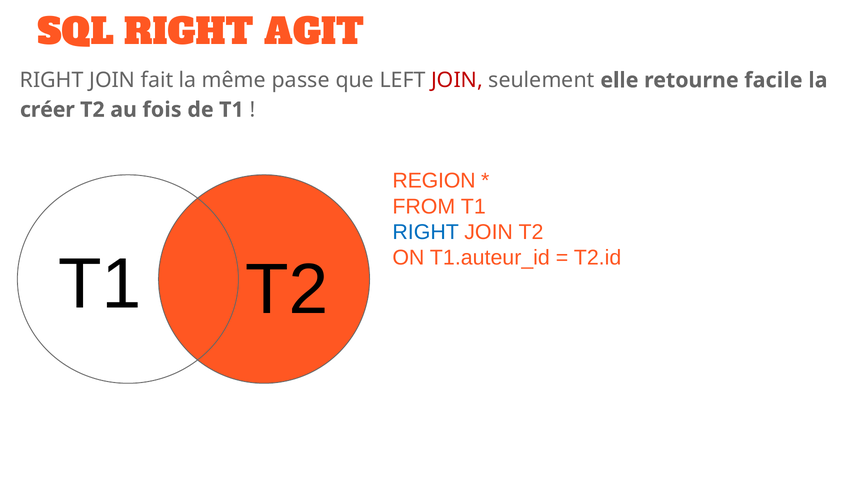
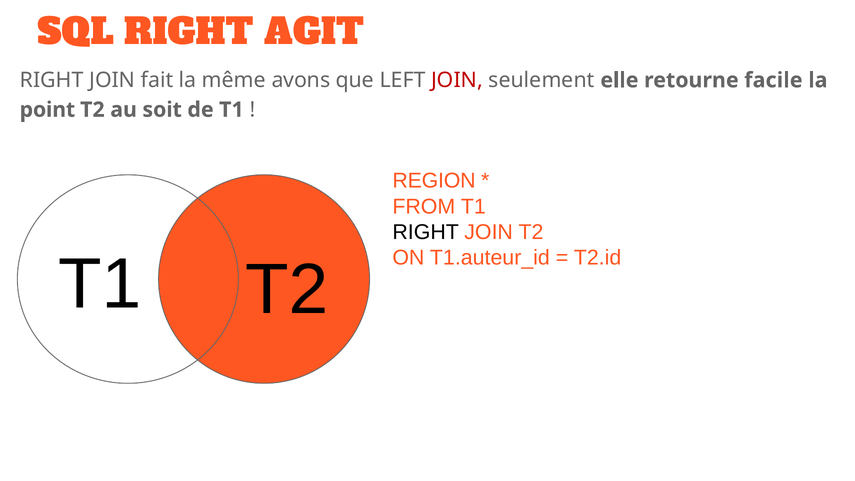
passe: passe -> avons (301, 80)
créer: créer -> point (47, 110)
fois: fois -> soit (162, 110)
RIGHT colour: blue -> black (426, 232)
